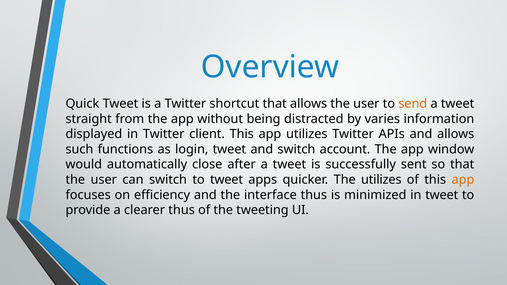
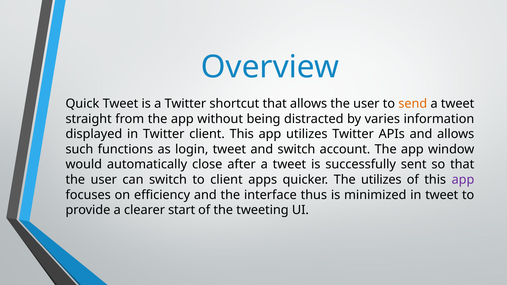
to tweet: tweet -> client (226, 180)
app colour: orange -> purple (463, 180)
clearer thus: thus -> start (182, 210)
